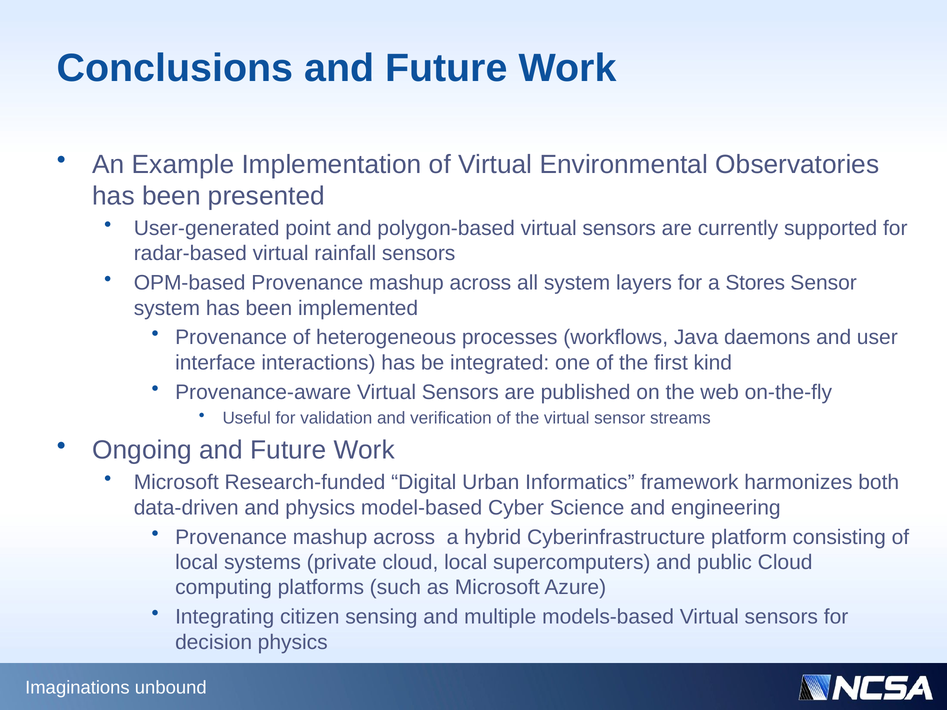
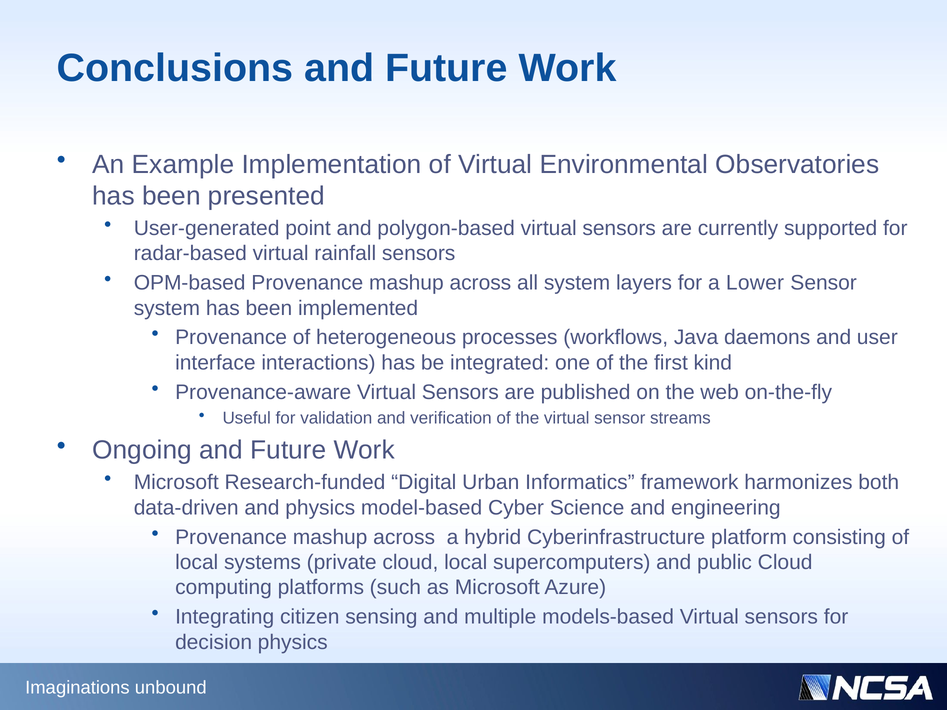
Stores: Stores -> Lower (755, 283)
